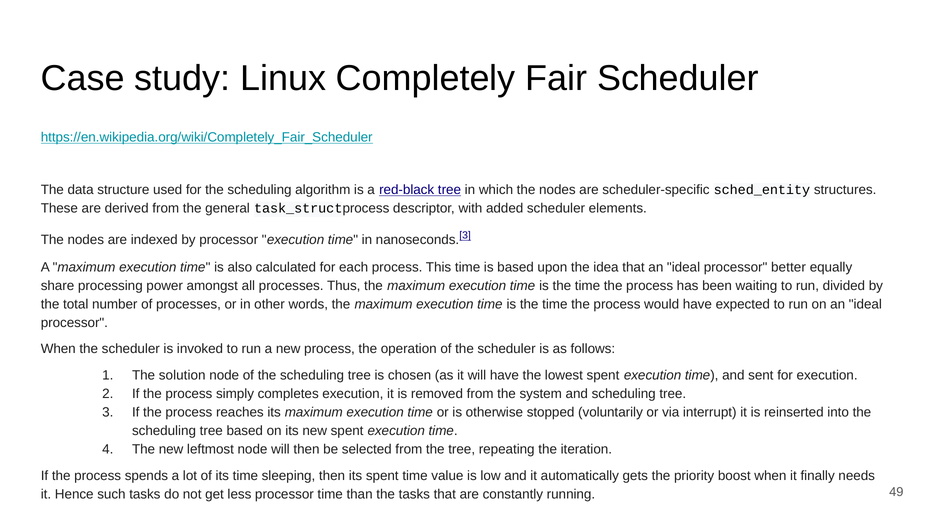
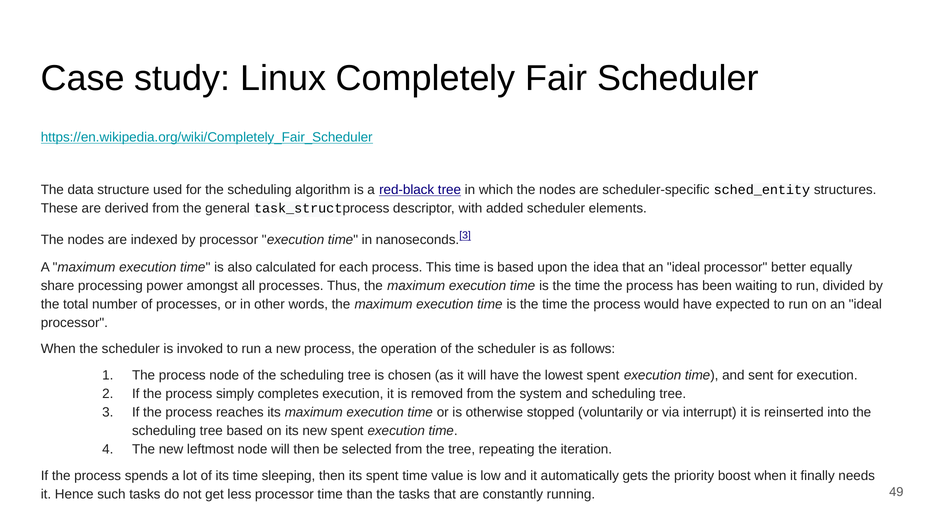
solution: solution -> process (182, 376)
